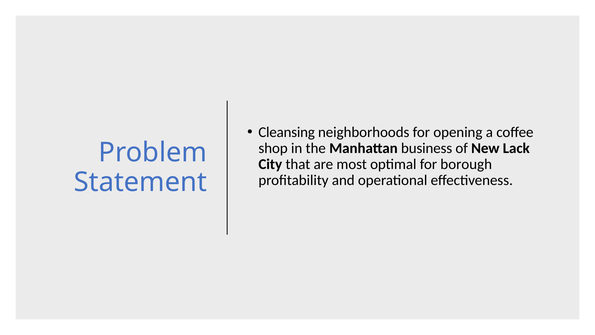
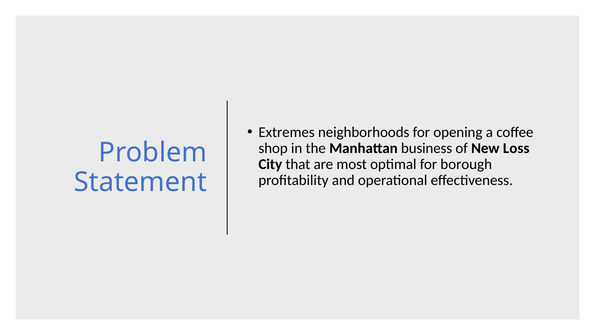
Cleansing: Cleansing -> Extremes (287, 132)
Lack: Lack -> Loss (516, 148)
